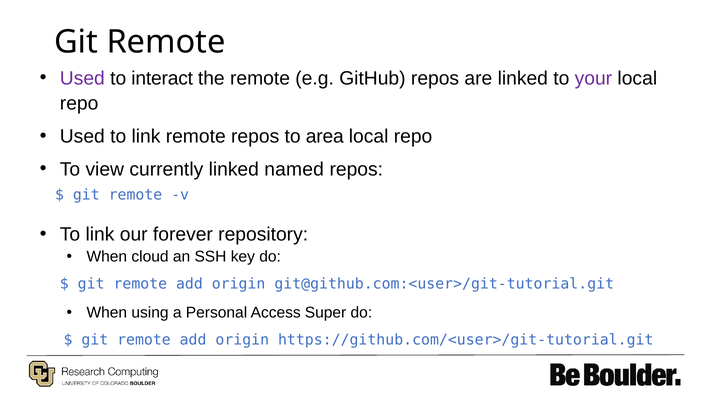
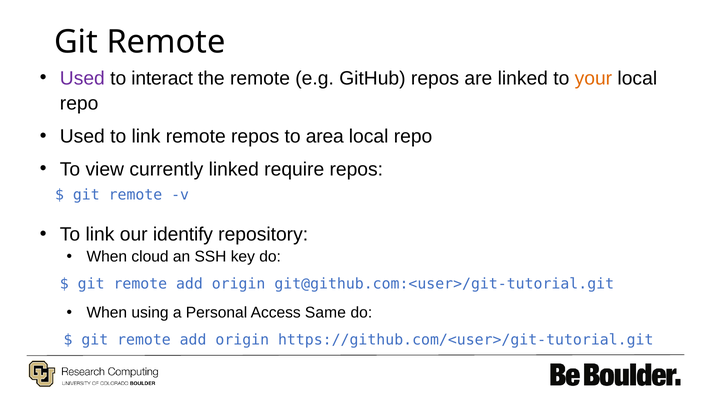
your colour: purple -> orange (593, 78)
named: named -> require (294, 169)
forever: forever -> identify (183, 234)
Super: Super -> Same (325, 313)
